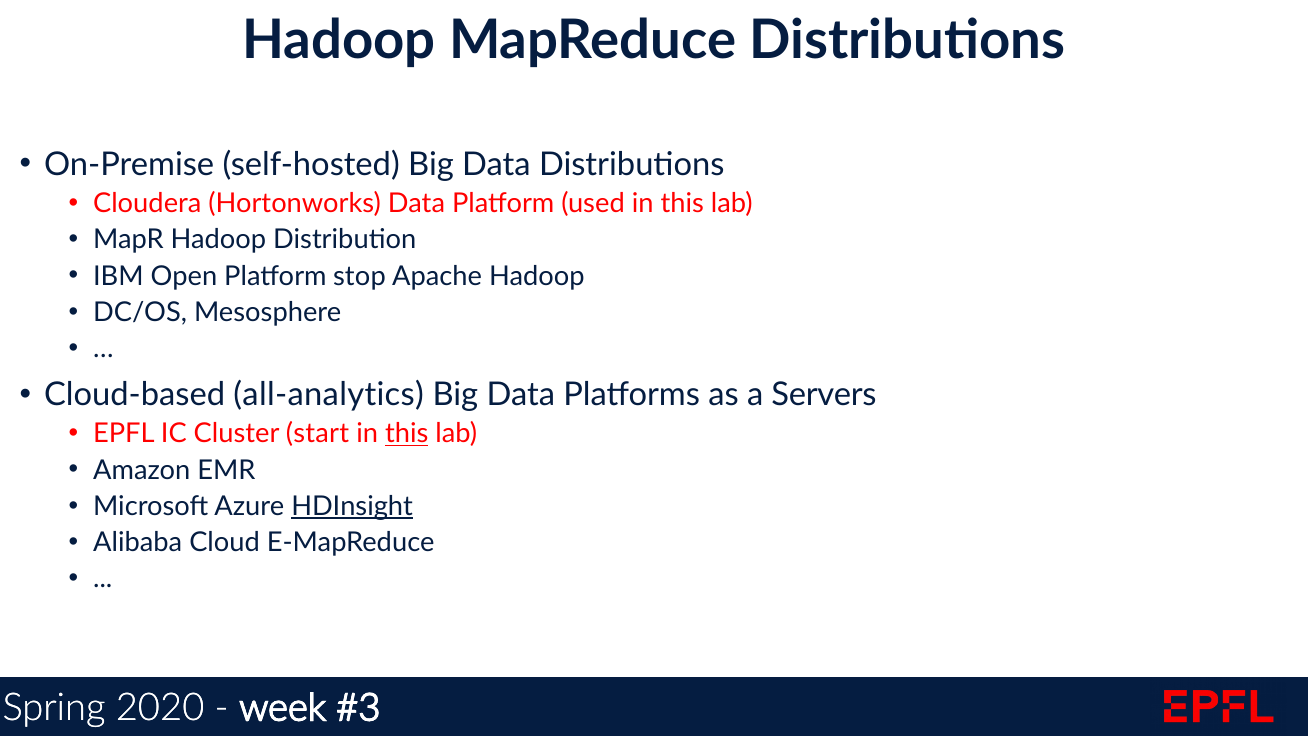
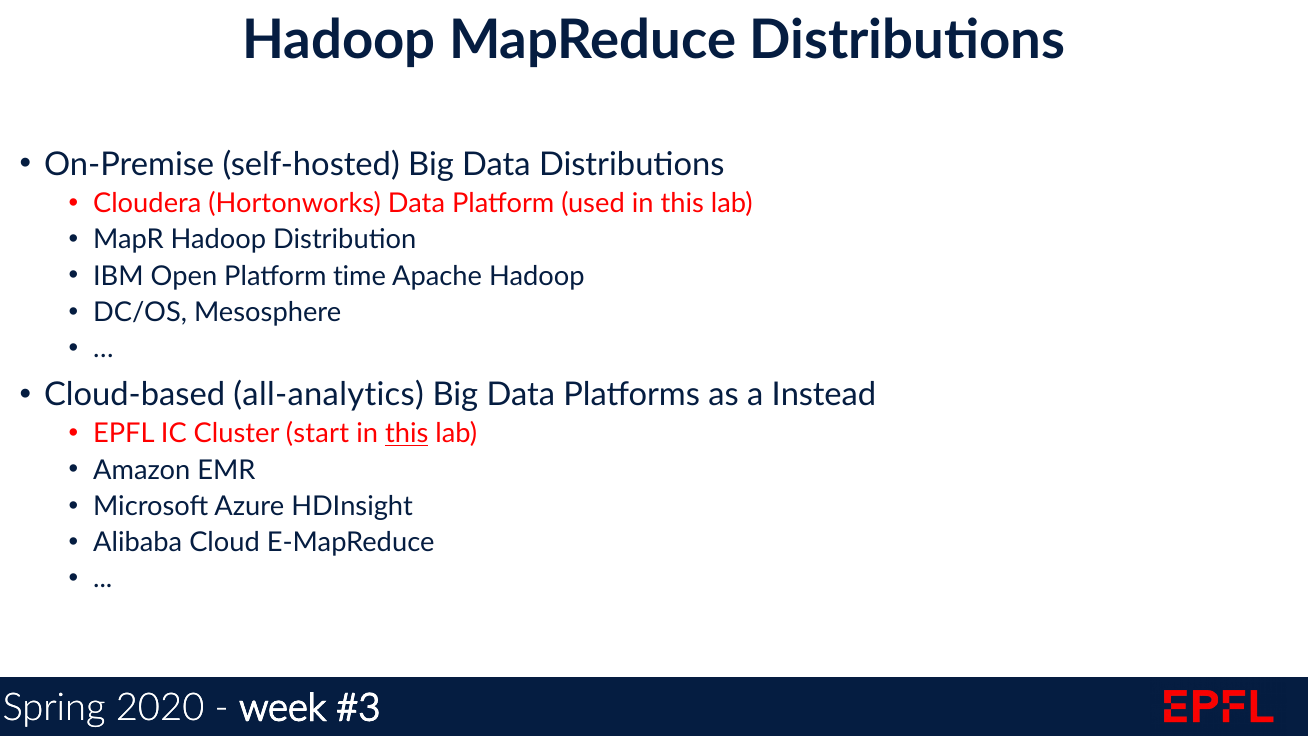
stop: stop -> time (360, 276)
Servers: Servers -> Instead (824, 394)
HDInsight underline: present -> none (352, 506)
